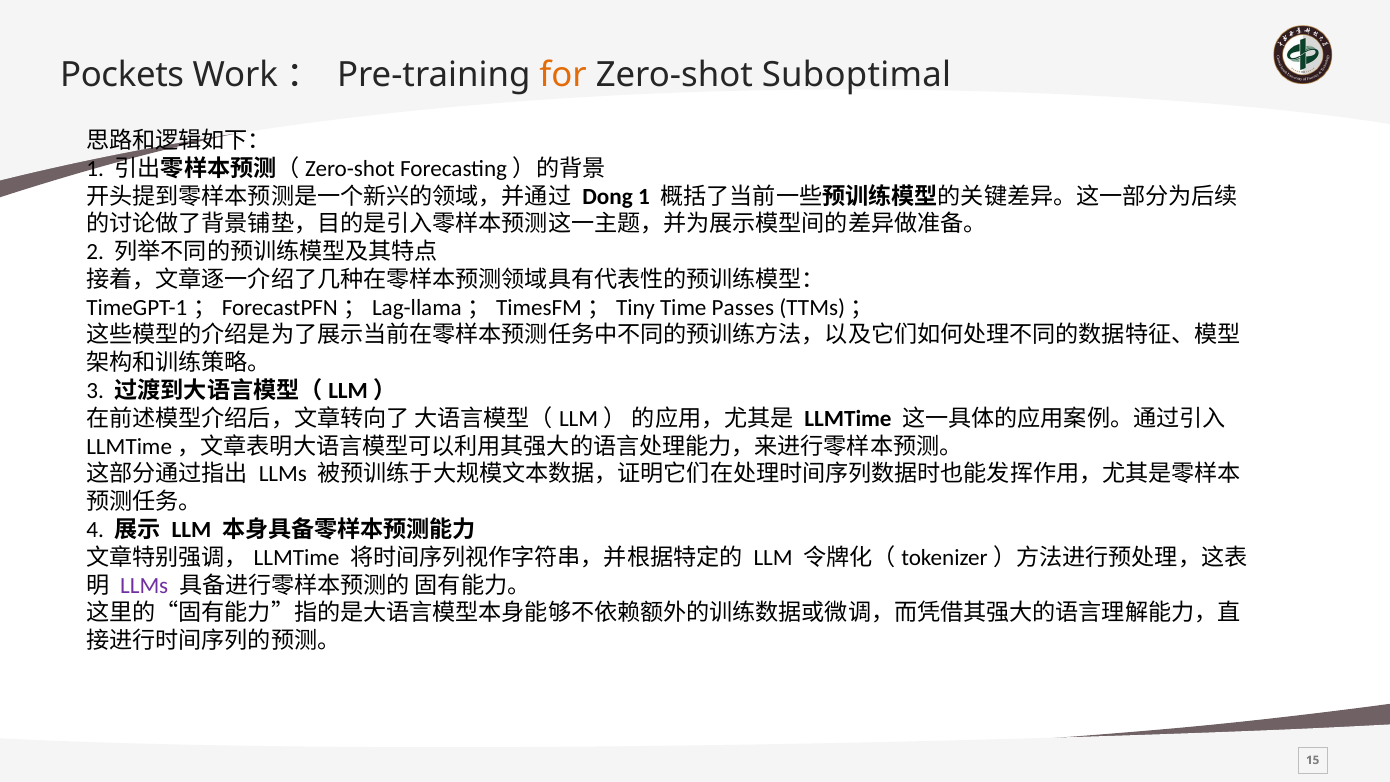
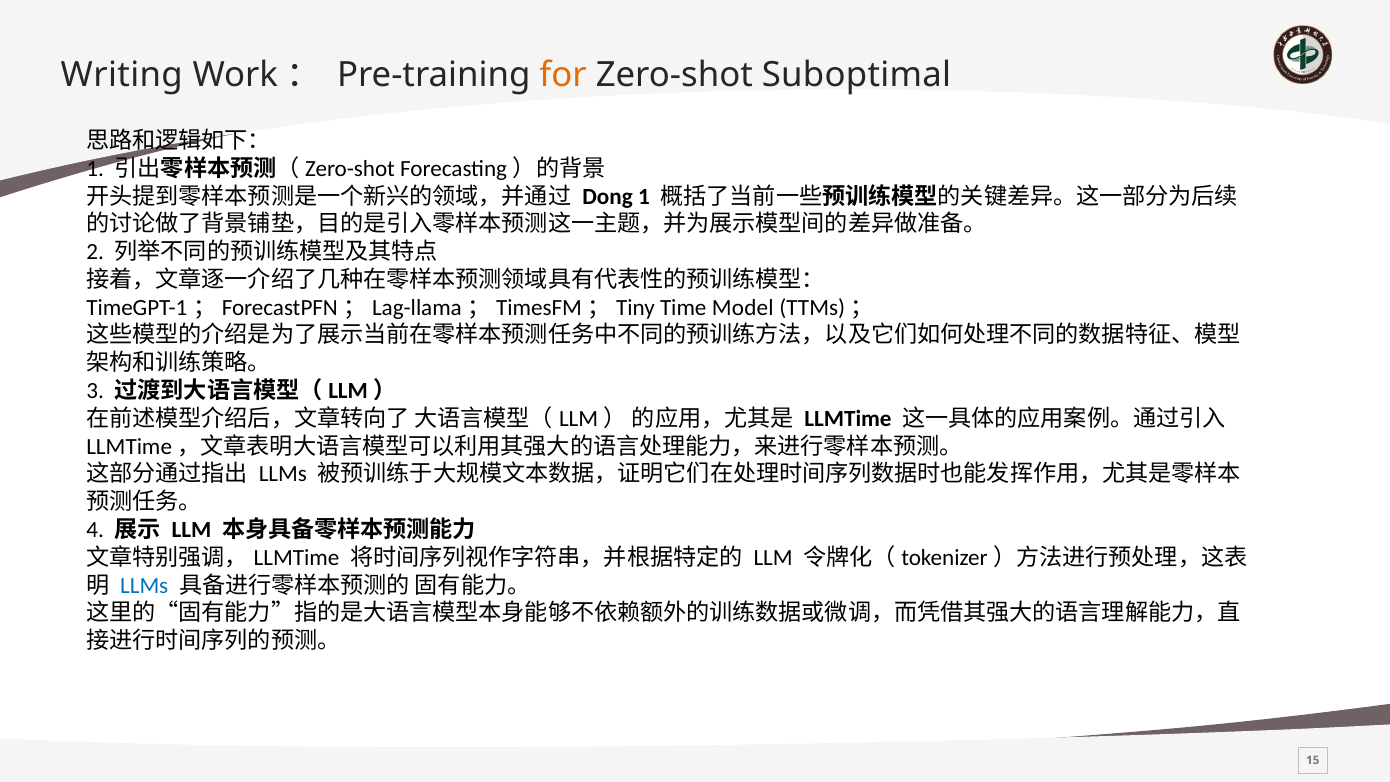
Pockets: Pockets -> Writing (122, 75)
Passes: Passes -> Model (743, 307)
LLMs colour: purple -> blue (144, 585)
